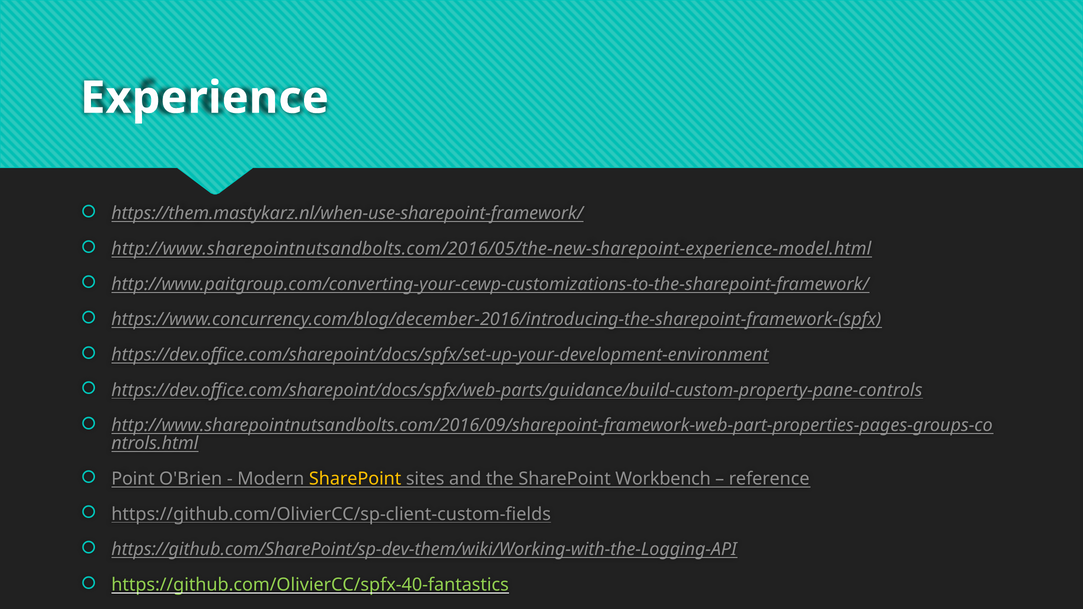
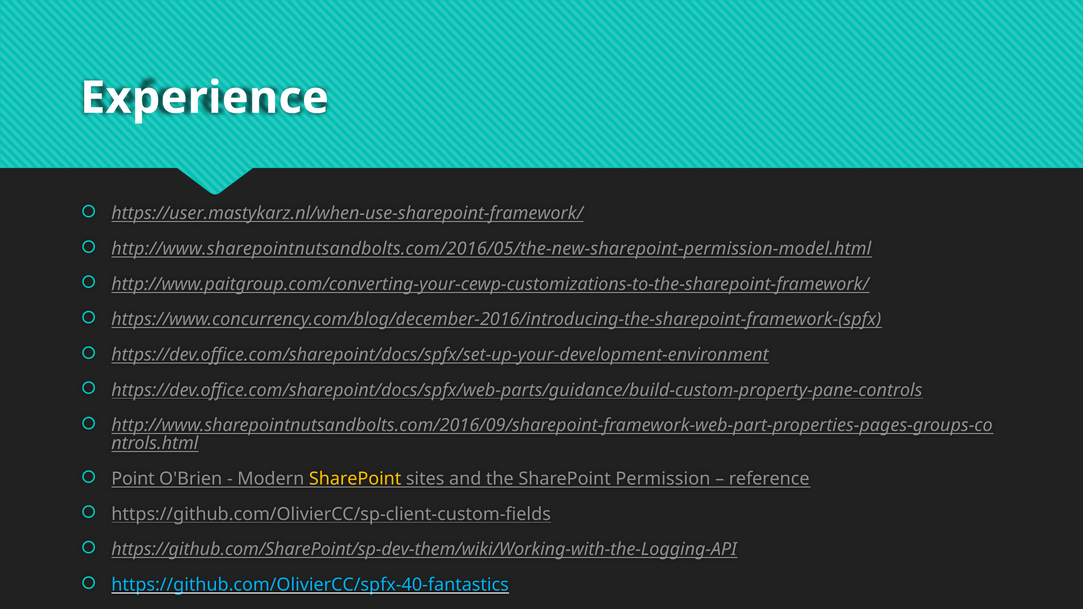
https://them.mastykarz.nl/when-use-sharepoint-framework/: https://them.mastykarz.nl/when-use-sharepoint-framework/ -> https://user.mastykarz.nl/when-use-sharepoint-framework/ (347, 214)
http://www.sharepointnutsandbolts.com/2016/05/the-new-sharepoint-experience-model.html: http://www.sharepointnutsandbolts.com/2016/05/the-new-sharepoint-experience-model.html -> http://www.sharepointnutsandbolts.com/2016/05/the-new-sharepoint-permission-model.html (491, 249)
Workbench: Workbench -> Permission (663, 479)
https://github.com/OlivierCC/spfx-40-fantastics colour: light green -> light blue (310, 585)
